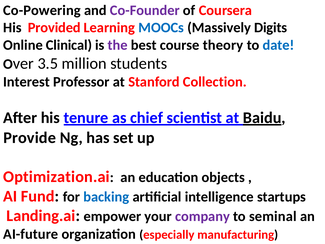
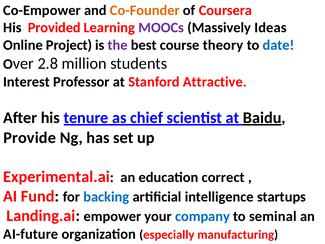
Co-Powering: Co-Powering -> Co-Empower (42, 10)
Co-Founder colour: purple -> orange (145, 10)
MOOCs colour: blue -> purple (161, 28)
Digits: Digits -> Ideas (270, 28)
Clinical: Clinical -> Project (69, 45)
3.5: 3.5 -> 2.8 (48, 64)
Collection: Collection -> Attractive (215, 82)
Optimization.ai: Optimization.ai -> Experimental.ai (56, 177)
objects: objects -> correct (223, 177)
company colour: purple -> blue (202, 216)
